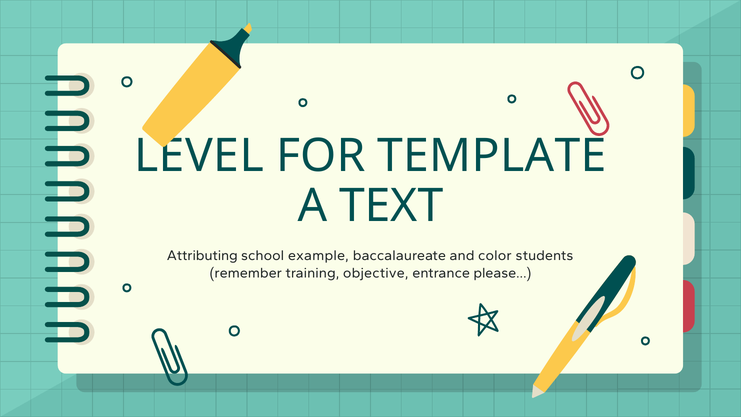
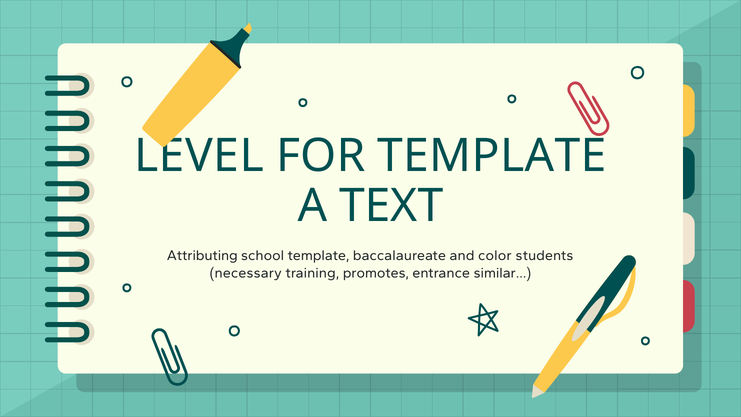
school example: example -> template (319, 255)
remember: remember -> necessary (246, 273)
objective: objective -> promotes (376, 273)
please: please -> similar (502, 273)
